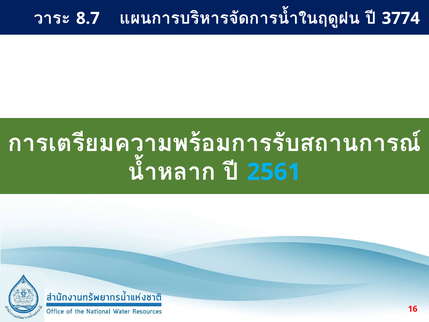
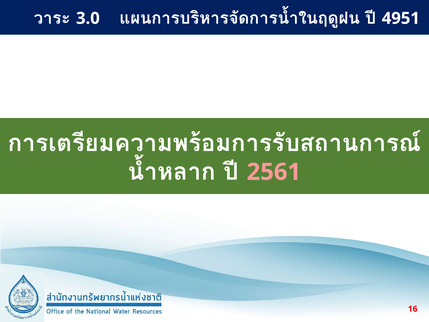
8.7: 8.7 -> 3.0 (88, 18)
3774: 3774 -> 4951 (401, 18)
2561 colour: light blue -> pink (274, 172)
